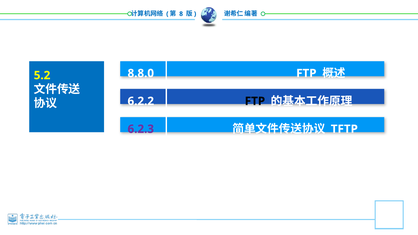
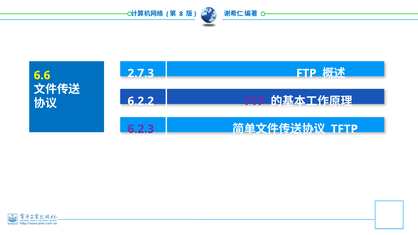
8.8.0: 8.8.0 -> 2.7.3 (141, 73)
5.2: 5.2 -> 6.6 (42, 75)
FTP colour: black -> purple (255, 101)
